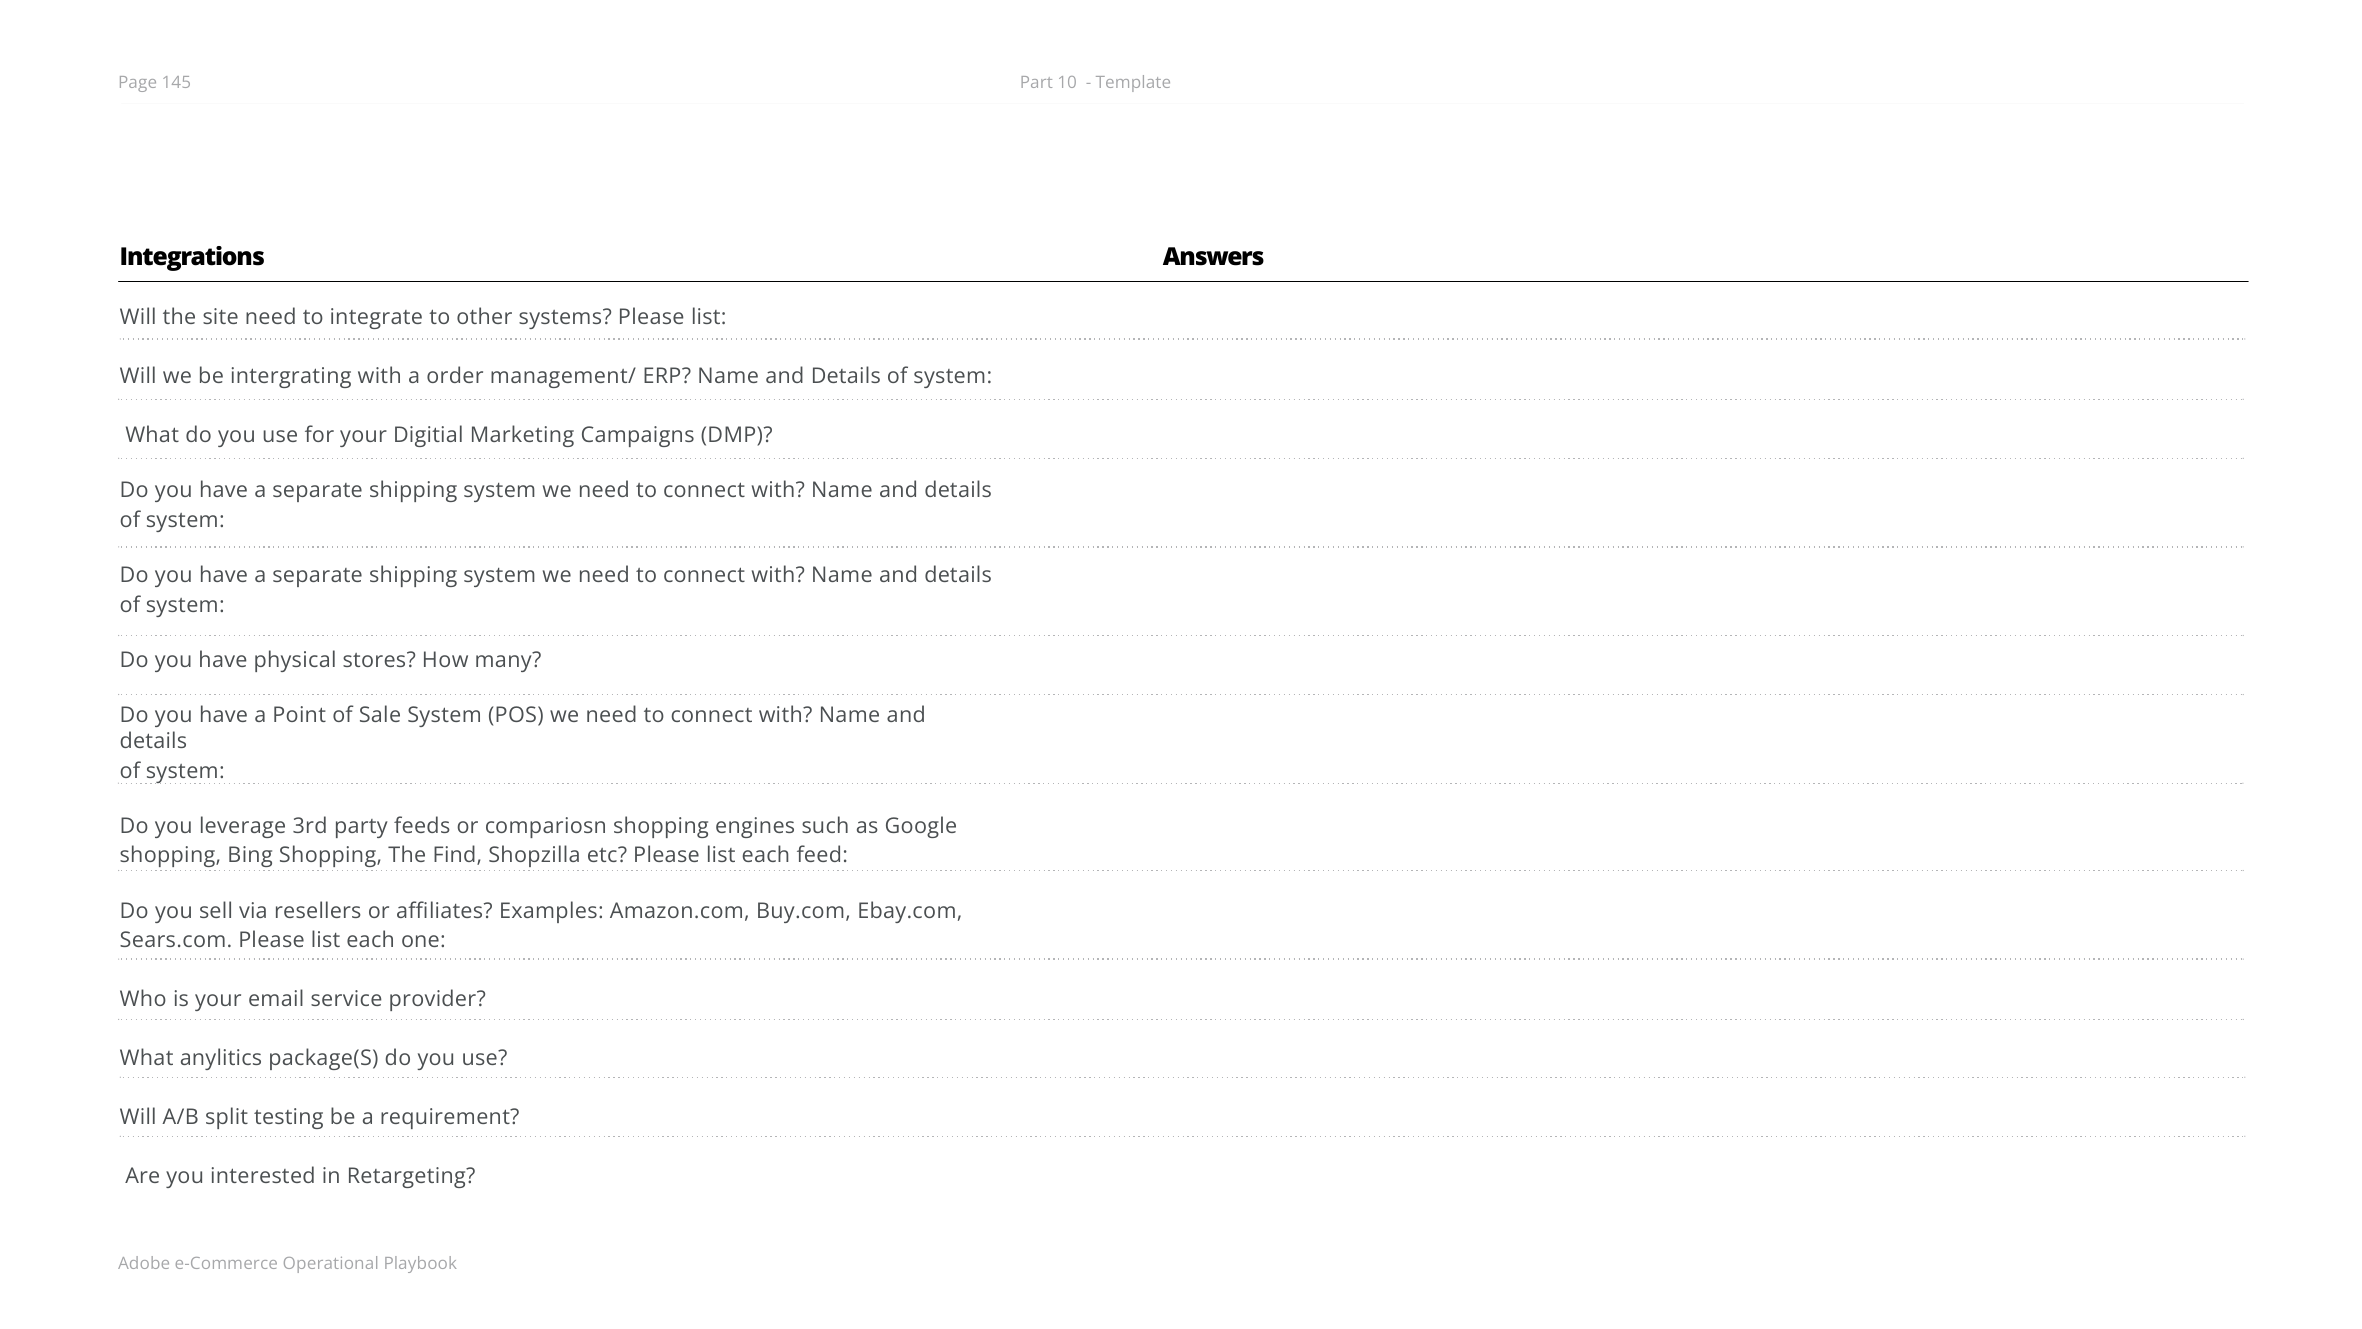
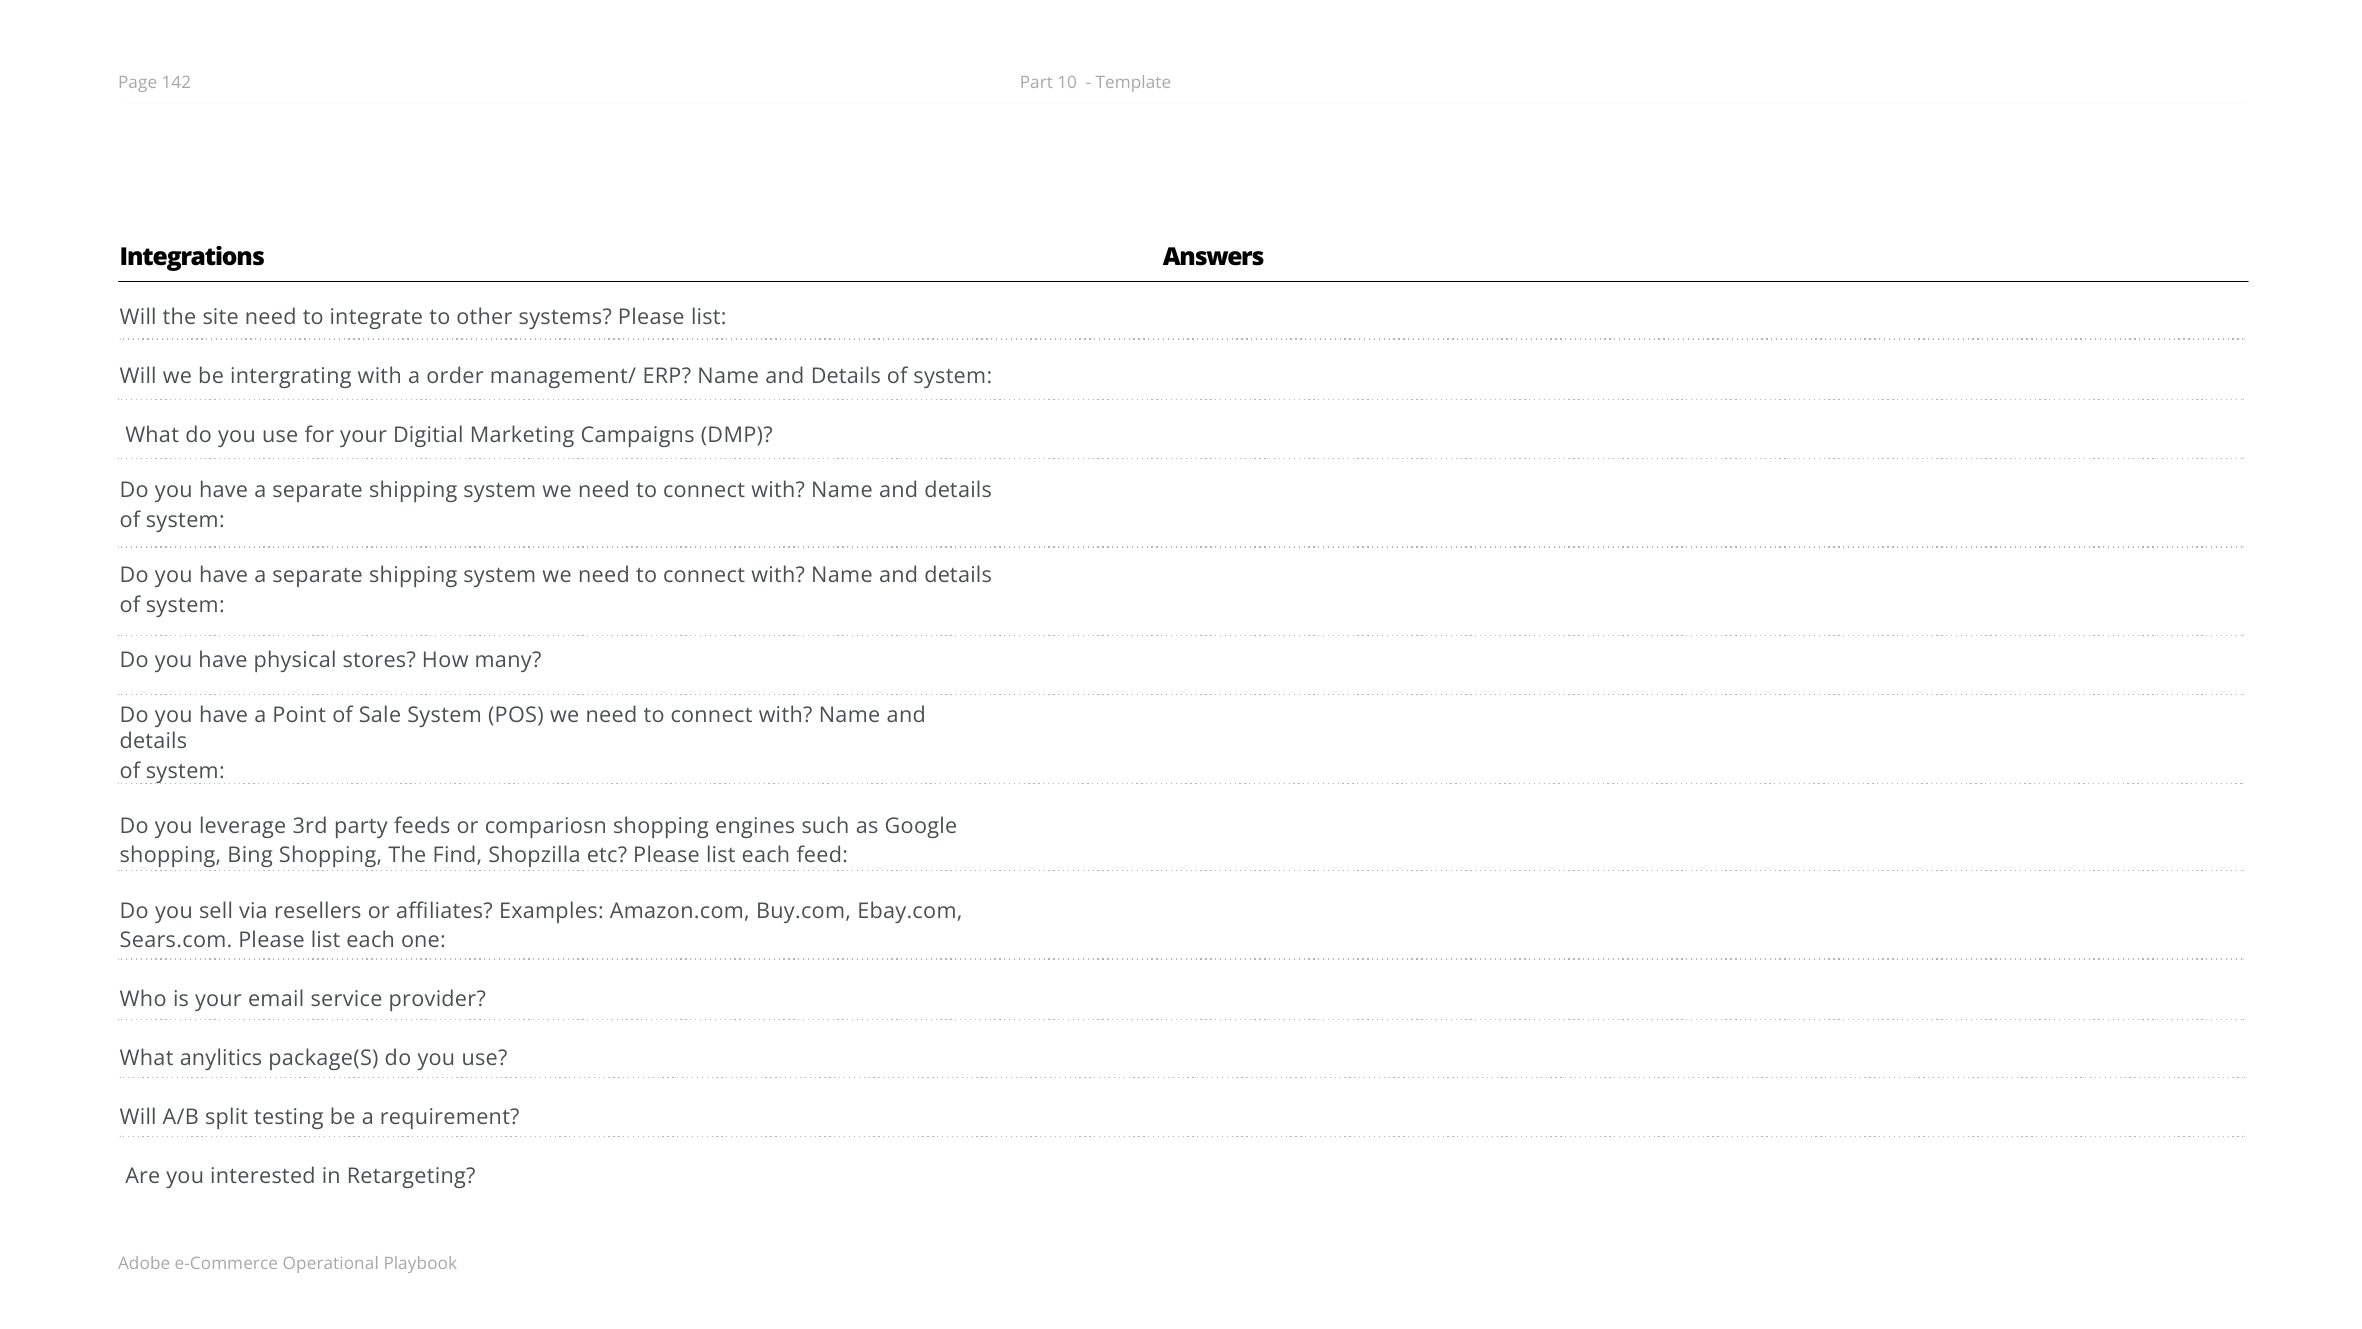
145: 145 -> 142 (176, 83)
